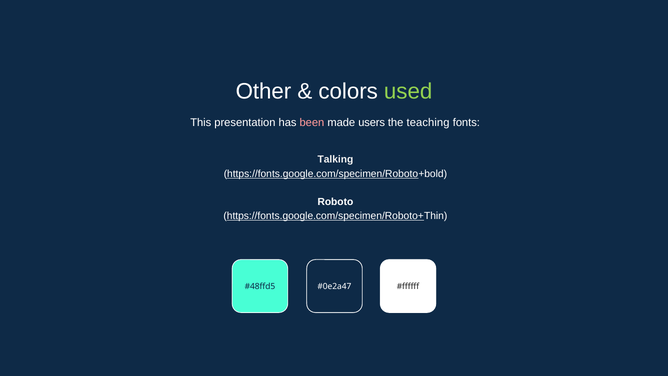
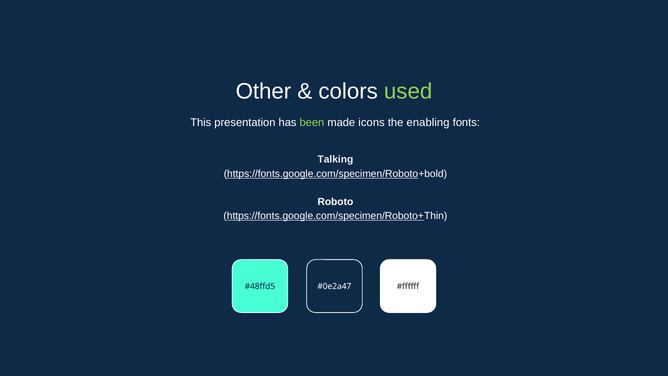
been colour: pink -> light green (312, 123)
users: users -> icons (372, 123)
teaching: teaching -> enabling (428, 123)
